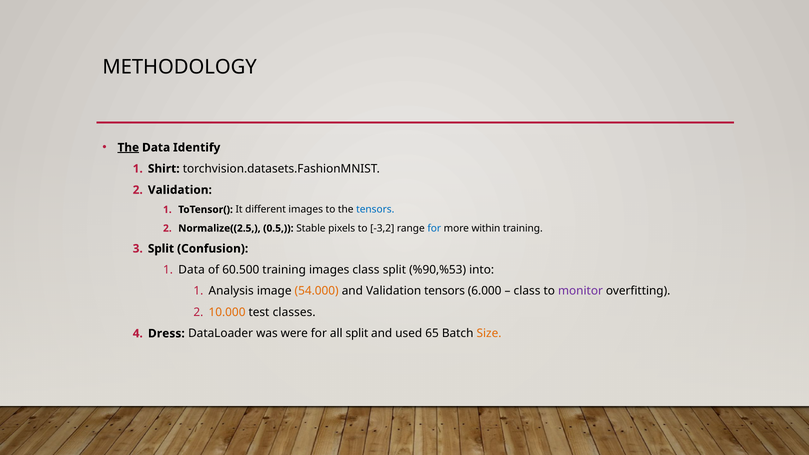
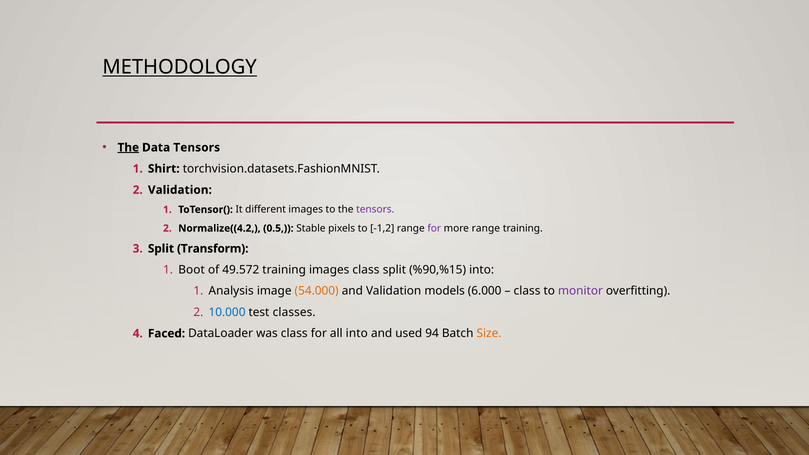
METHODOLOGY underline: none -> present (180, 67)
Data Identify: Identify -> Tensors (197, 148)
tensors colour: blue -> purple (375, 210)
Normalize((2.5: Normalize((2.5 -> Normalize((4.2 (219, 228)
-3,2: -3,2 -> -1,2 (382, 228)
for colour: blue -> purple (434, 228)
more within: within -> range (486, 228)
Confusion: Confusion -> Transform (213, 249)
Data: Data -> Boot (192, 270)
60.500: 60.500 -> 49.572 (241, 270)
%90,%53: %90,%53 -> %90,%15 (438, 270)
Validation tensors: tensors -> models (445, 291)
10.000 colour: orange -> blue (227, 312)
Dress: Dress -> Faced (166, 334)
was were: were -> class (294, 334)
all split: split -> into (357, 334)
65: 65 -> 94 (432, 334)
